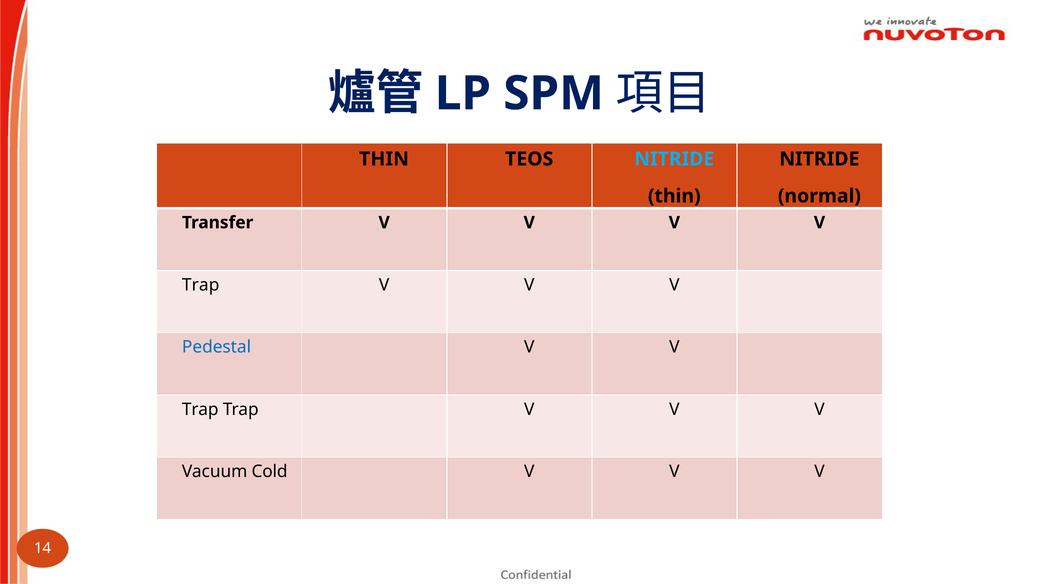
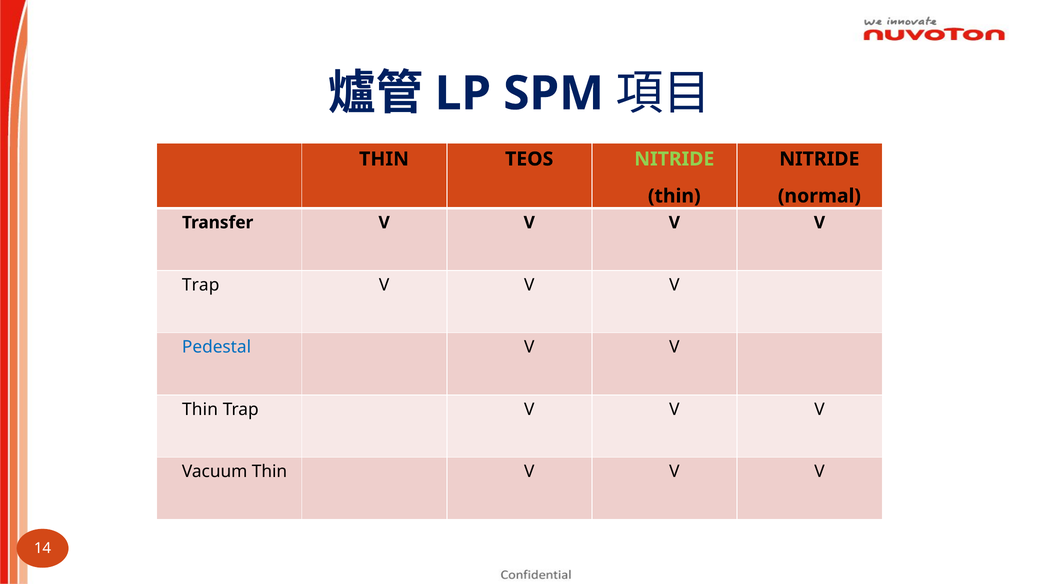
NITRIDE colour: light blue -> light green (674, 159)
Trap: Trap -> Thin (200, 410)
Vacuum Cold: Cold -> Thin (269, 472)
